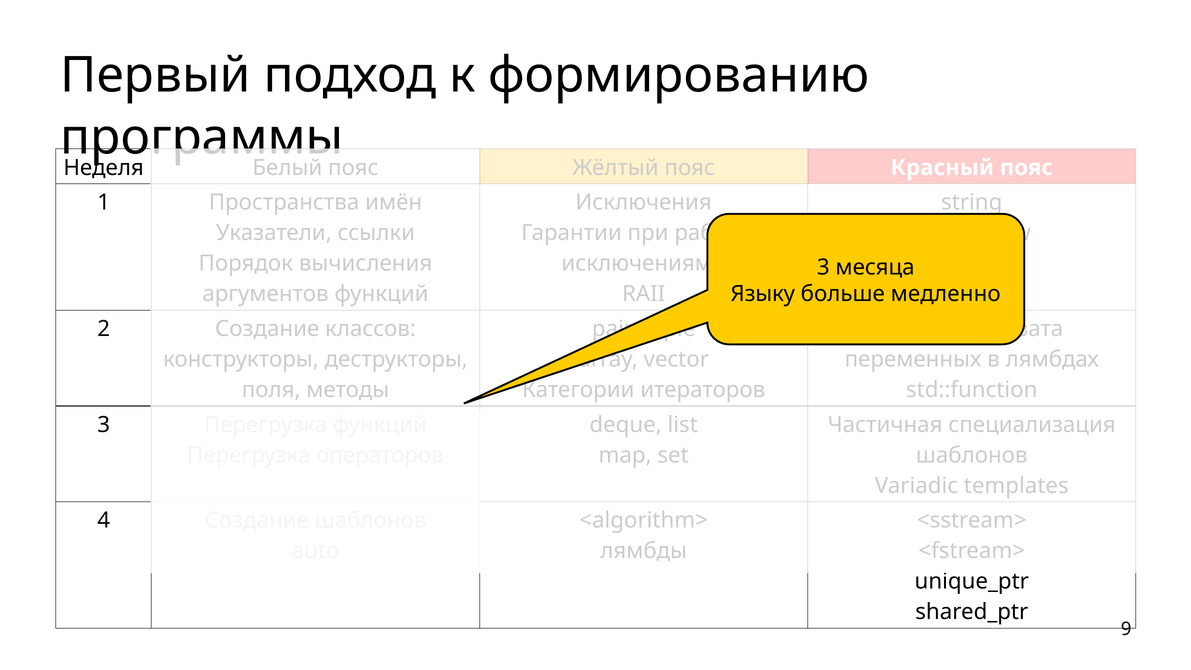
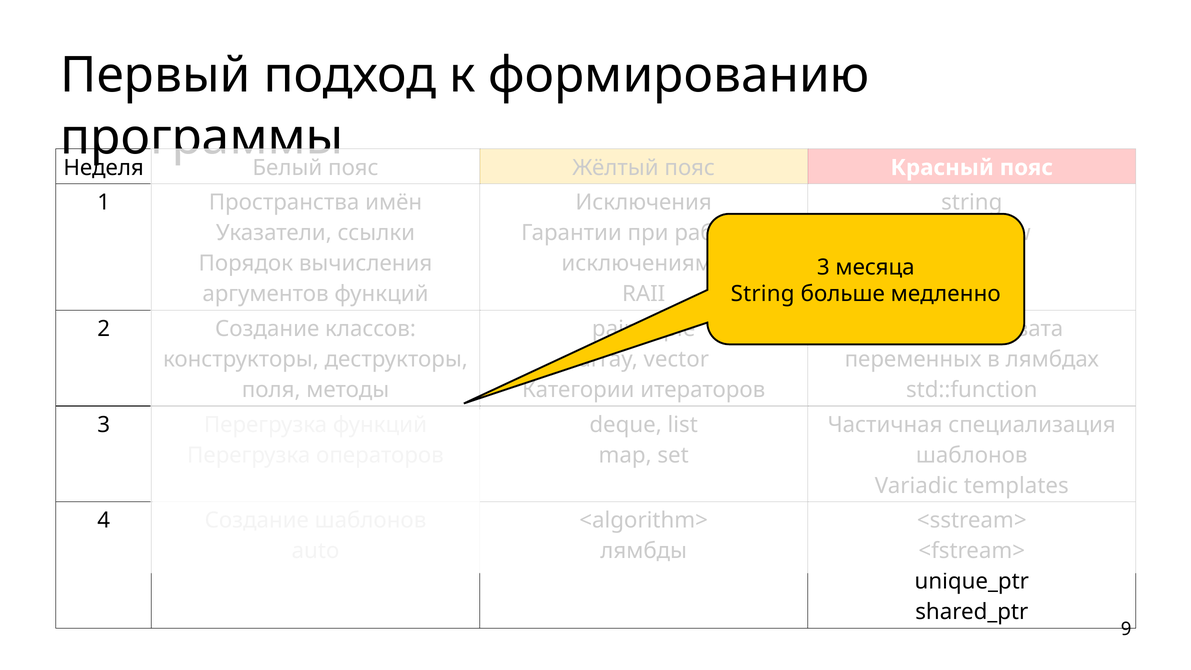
Языку: Языку -> String (763, 294)
